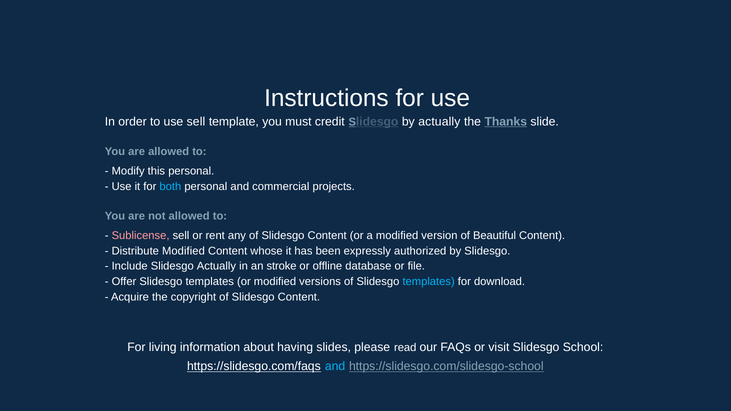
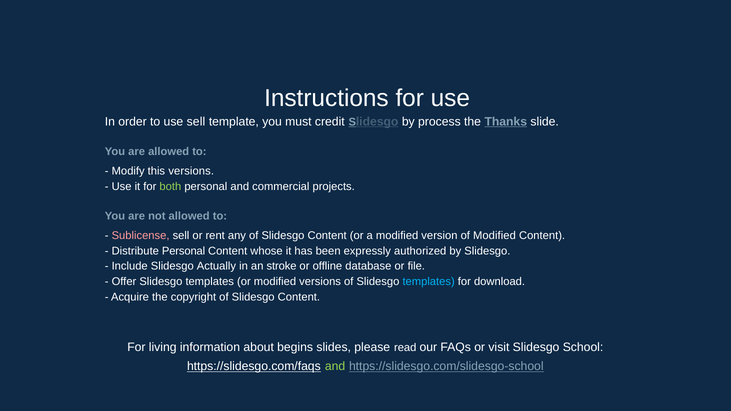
by actually: actually -> process (439, 122)
this personal: personal -> versions (191, 171)
both colour: light blue -> light green (170, 187)
of Beautiful: Beautiful -> Modified (494, 236)
Distribute Modified: Modified -> Personal (184, 251)
having: having -> begins (295, 347)
and colour: light blue -> light green (335, 367)
